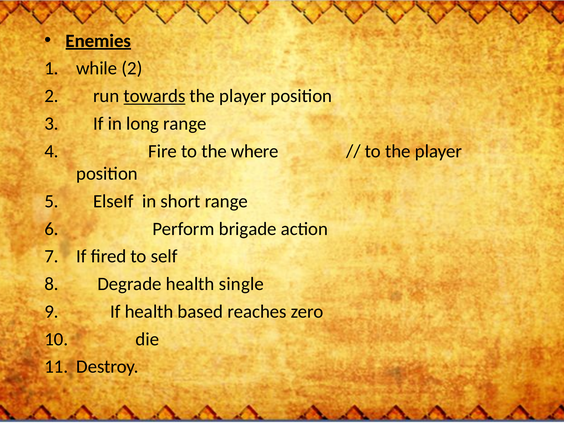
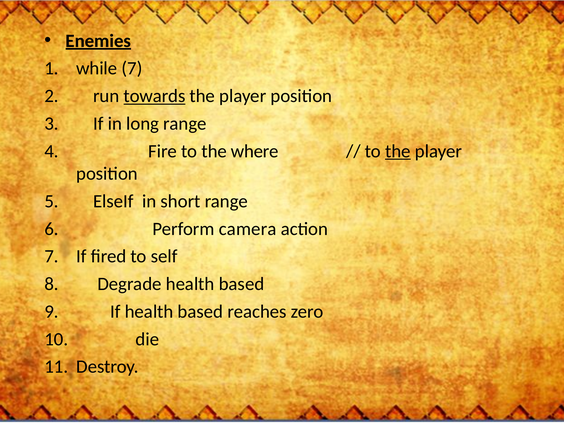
while 2: 2 -> 7 (132, 68)
the underline: none -> present (398, 151)
brigade: brigade -> camera (248, 229)
Degrade health single: single -> based (241, 284)
